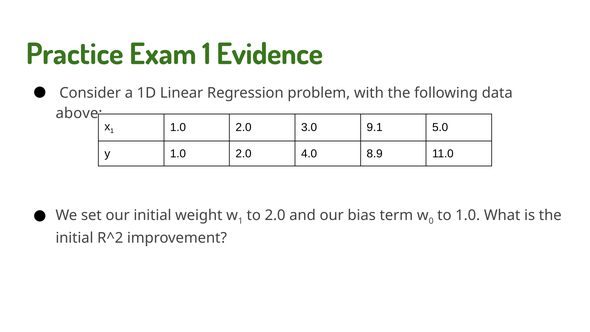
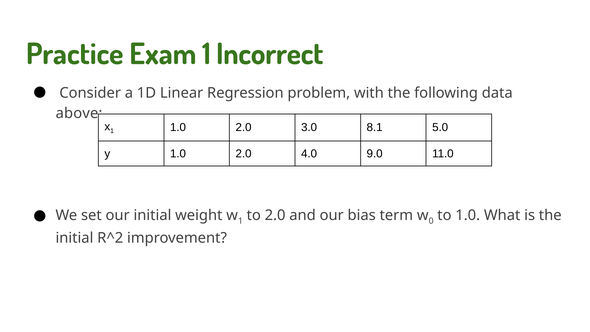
Evidence: Evidence -> Incorrect (270, 54)
9.1: 9.1 -> 8.1 (375, 127)
8.9: 8.9 -> 9.0 (375, 154)
